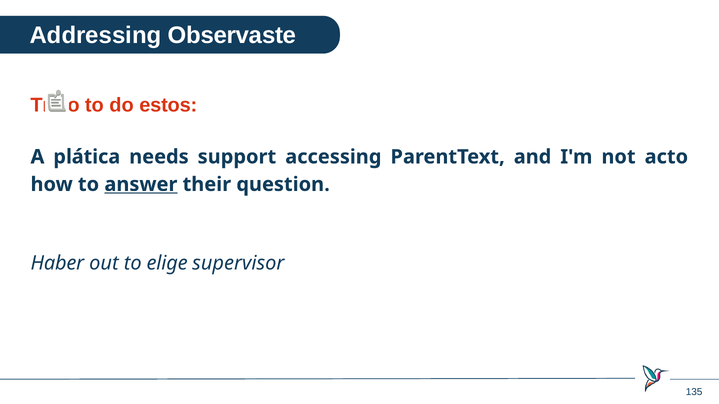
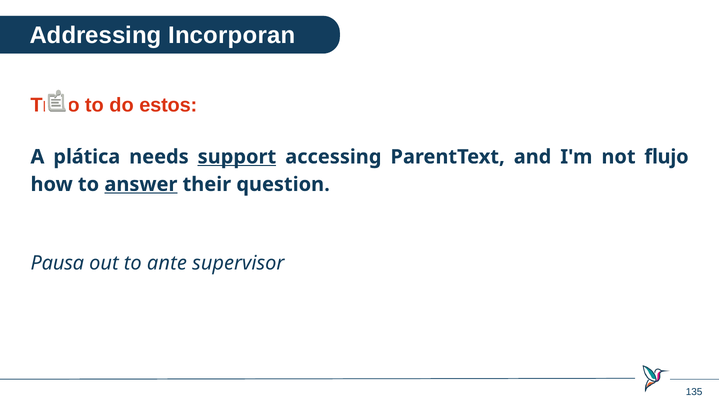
Observaste: Observaste -> Incorporan (232, 35)
support underline: none -> present (237, 157)
acto: acto -> flujo (666, 157)
Haber: Haber -> Pausa (57, 264)
elige: elige -> ante (167, 264)
